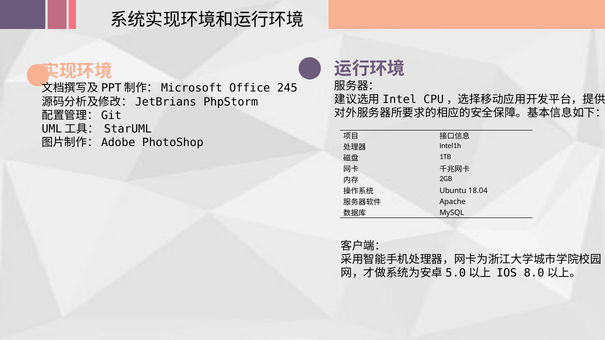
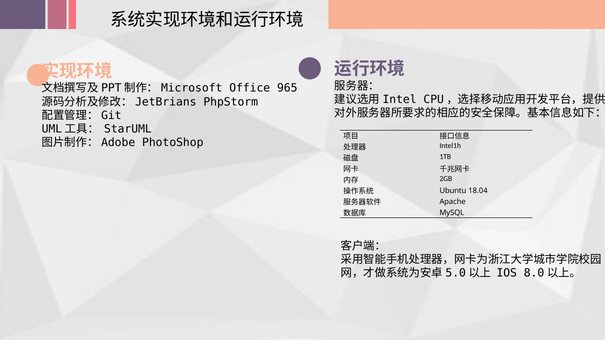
245: 245 -> 965 (287, 88)
